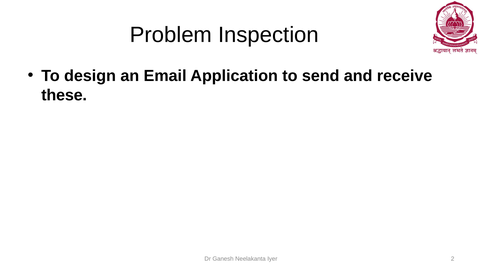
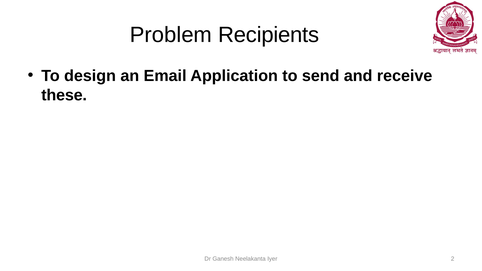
Inspection: Inspection -> Recipients (269, 35)
